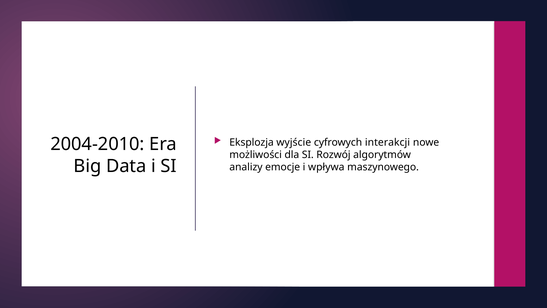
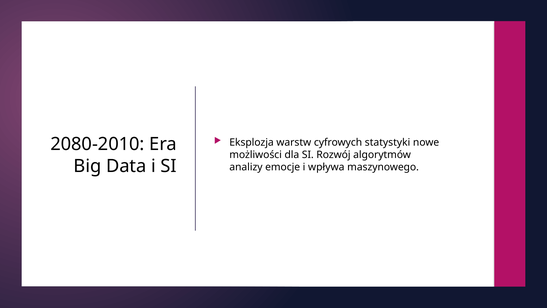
wyjście: wyjście -> warstw (294, 142)
interakcji: interakcji -> statystyki (388, 142)
2004-2010: 2004-2010 -> 2080-2010 (97, 144)
